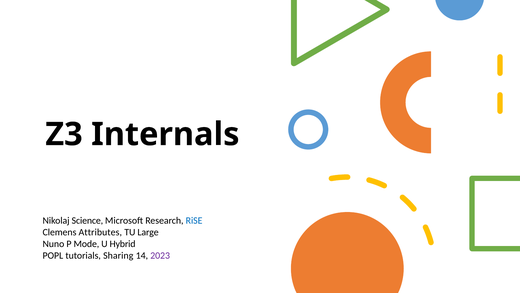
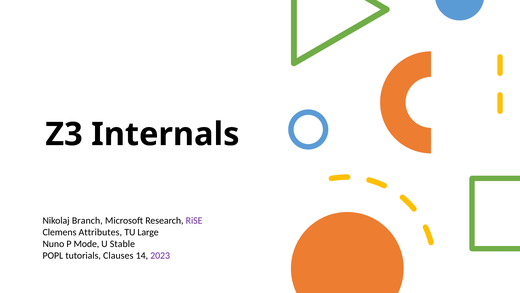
Science: Science -> Branch (87, 220)
RiSE colour: blue -> purple (194, 220)
Hybrid: Hybrid -> Stable (122, 244)
Sharing: Sharing -> Clauses (118, 255)
